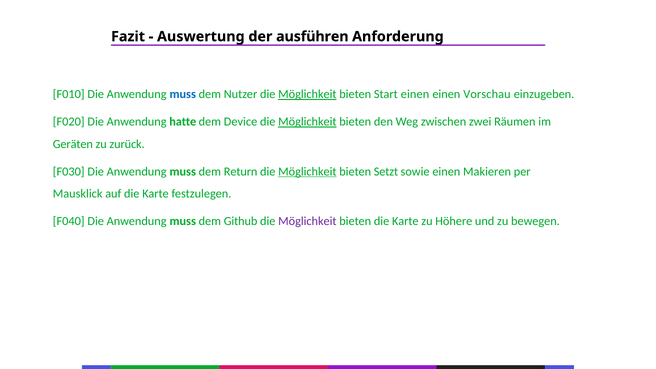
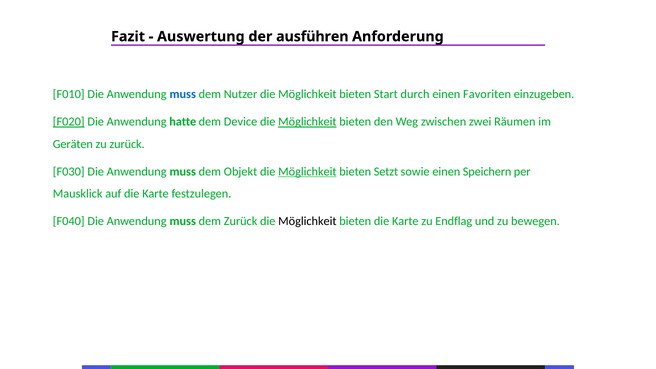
Möglichkeit underline: present -> none (307, 94)
Start einen: einen -> durch (415, 94)
Vorschau: Vorschau -> Favoriten (487, 94)
F020 underline: none -> present (69, 122)
Return: Return -> Objekt (241, 172)
Makieren: Makieren -> Speichern (487, 172)
dem Github: Github -> Zurück (241, 221)
Möglichkeit colour: purple -> black (307, 221)
Höhere: Höhere -> Endflag (454, 221)
